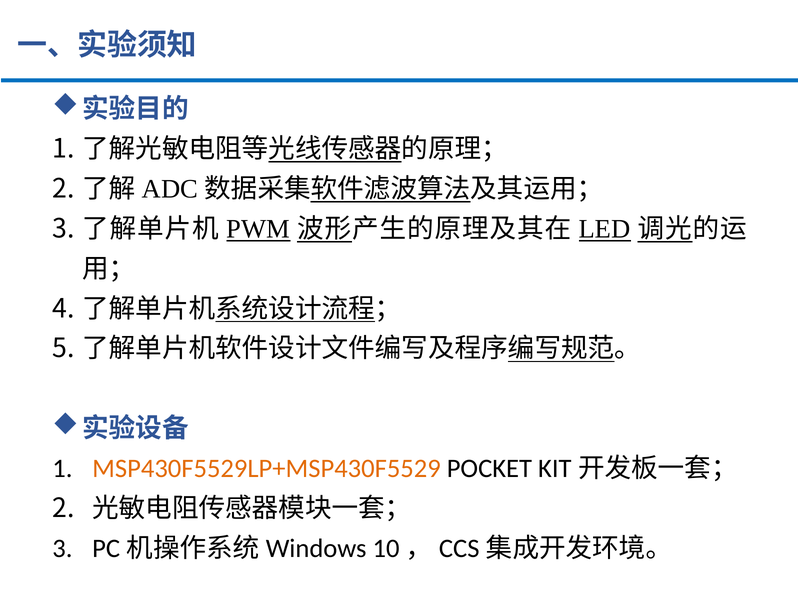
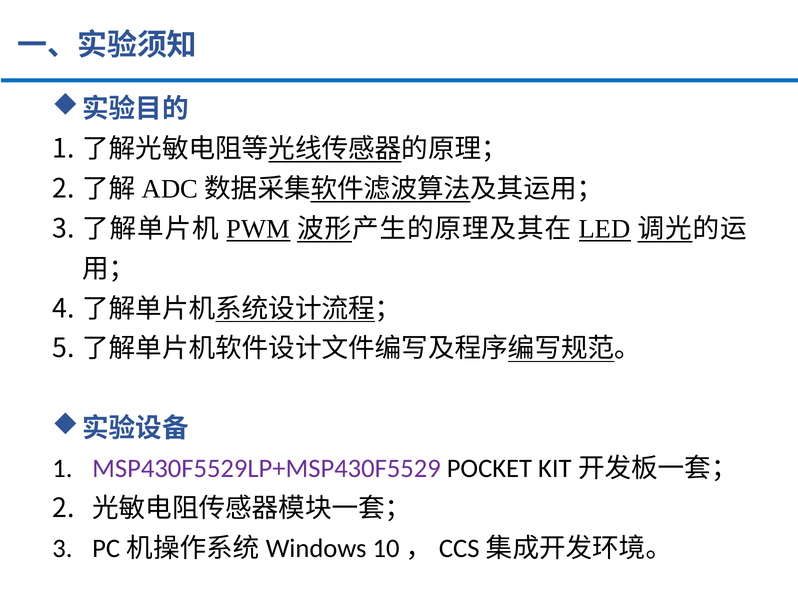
MSP430F5529LP+MSP430F5529 colour: orange -> purple (266, 468)
